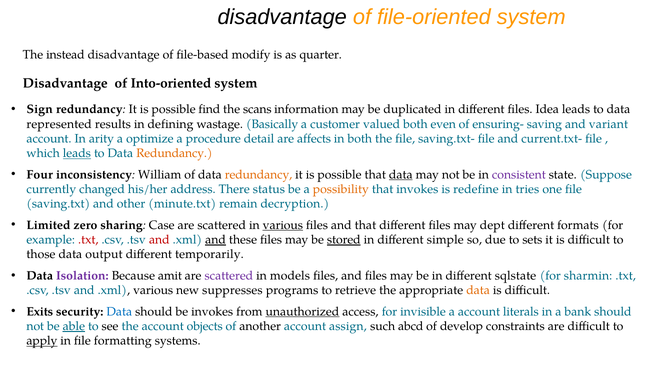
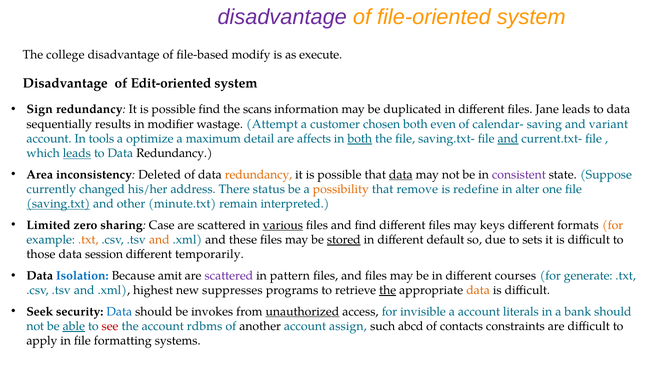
disadvantage colour: black -> purple (282, 17)
instead: instead -> college (65, 55)
quarter: quarter -> execute (321, 55)
Into-oriented: Into-oriented -> Edit-oriented (171, 83)
Idea: Idea -> Jane (547, 109)
represented: represented -> sequentially (59, 124)
defining: defining -> modifier (171, 124)
Basically: Basically -> Attempt (272, 124)
valued: valued -> chosen (382, 124)
ensuring-: ensuring- -> calendar- (498, 124)
arity: arity -> tools (101, 139)
procedure: procedure -> maximum (213, 139)
both underline: none -> present (360, 139)
and underline: none -> present (508, 139)
Redundancy colour: orange -> black (174, 153)
Four: Four -> Area (40, 174)
William: William -> Deleted (160, 174)
that invokes: invokes -> remove (417, 189)
tries: tries -> alter (527, 189)
saving.txt underline: none -> present (58, 204)
decryption: decryption -> interpreted (295, 204)
and that: that -> find (366, 225)
dept: dept -> keys (492, 225)
for colour: black -> orange (613, 225)
.txt colour: red -> orange (88, 240)
and colour: red -> orange (159, 240)
and underline: present -> none (216, 240)
simple: simple -> default (445, 240)
output: output -> session (104, 254)
Isolation colour: purple -> blue (82, 275)
models: models -> pattern (290, 275)
sqlstate: sqlstate -> courses (516, 275)
sharmin: sharmin -> generate (588, 275)
.xml various: various -> highest (153, 290)
the underline: none -> present (388, 290)
Exits: Exits -> Seek (40, 311)
see colour: black -> red (110, 326)
objects: objects -> rdbms (205, 326)
develop: develop -> contacts (462, 326)
apply underline: present -> none (42, 341)
